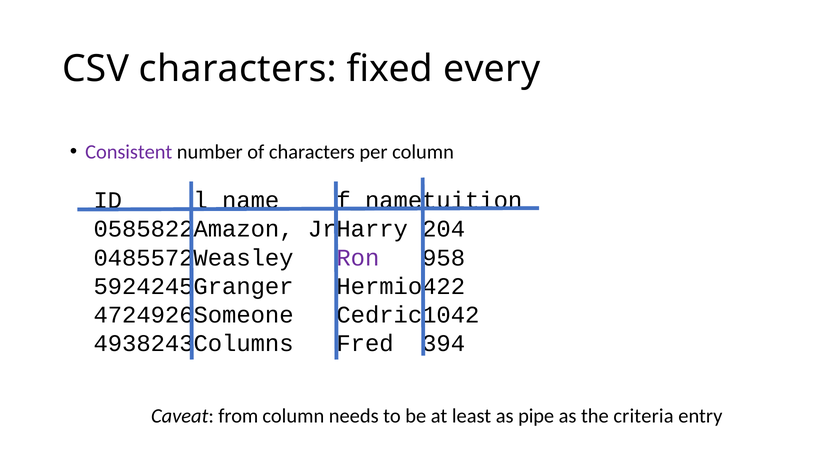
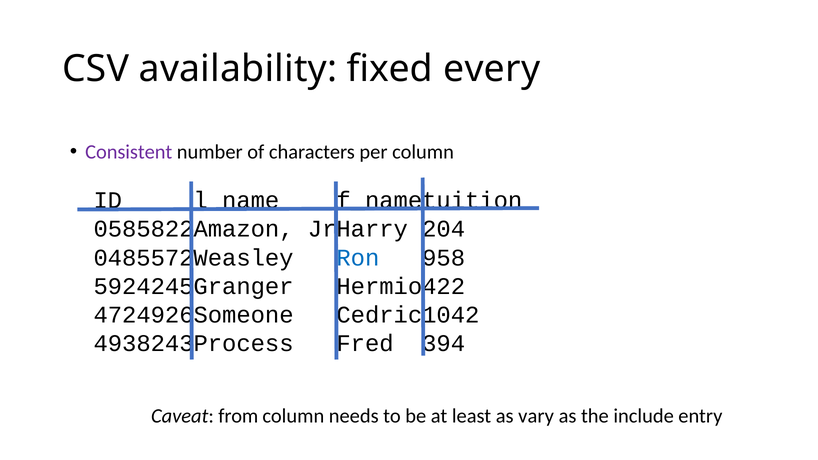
CSV characters: characters -> availability (238, 69)
Ron colour: purple -> blue (358, 258)
4938243Columns: 4938243Columns -> 4938243Process (194, 344)
pipe: pipe -> vary (536, 416)
criteria: criteria -> include (644, 416)
